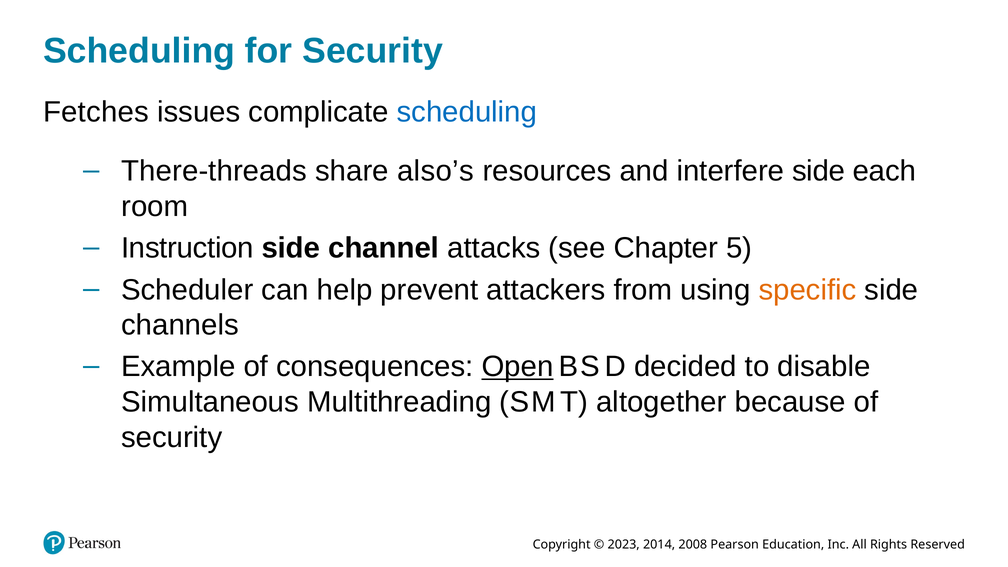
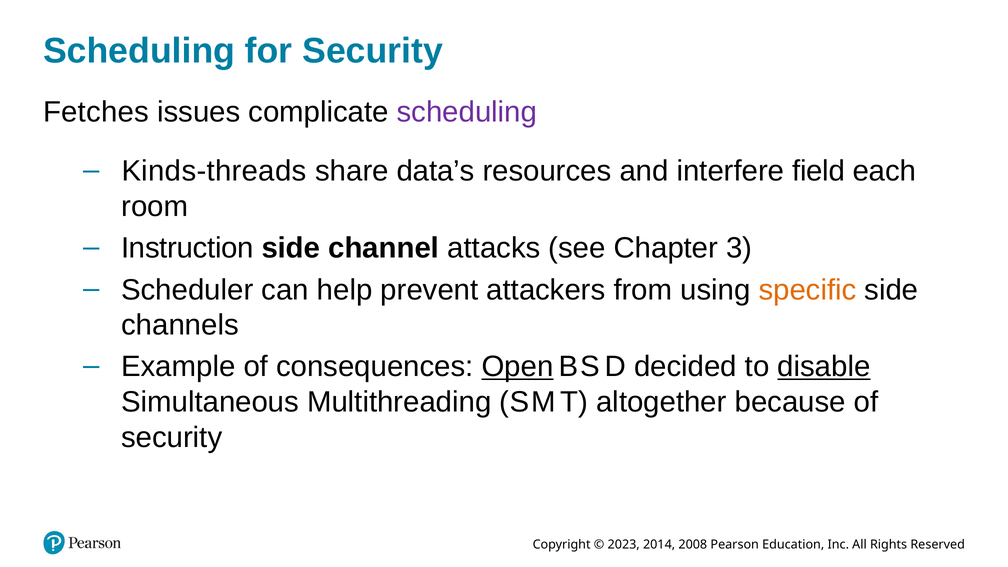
scheduling colour: blue -> purple (467, 112)
There-threads: There-threads -> Kinds-threads (214, 171)
also’s: also’s -> data’s (436, 171)
interfere side: side -> field (819, 171)
5: 5 -> 3 (739, 248)
disable underline: none -> present (824, 367)
